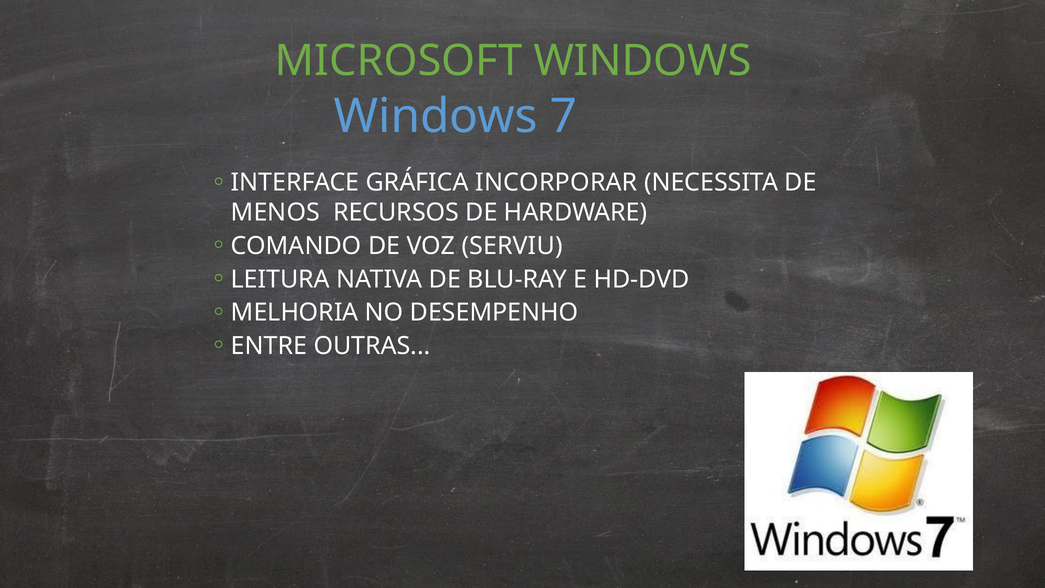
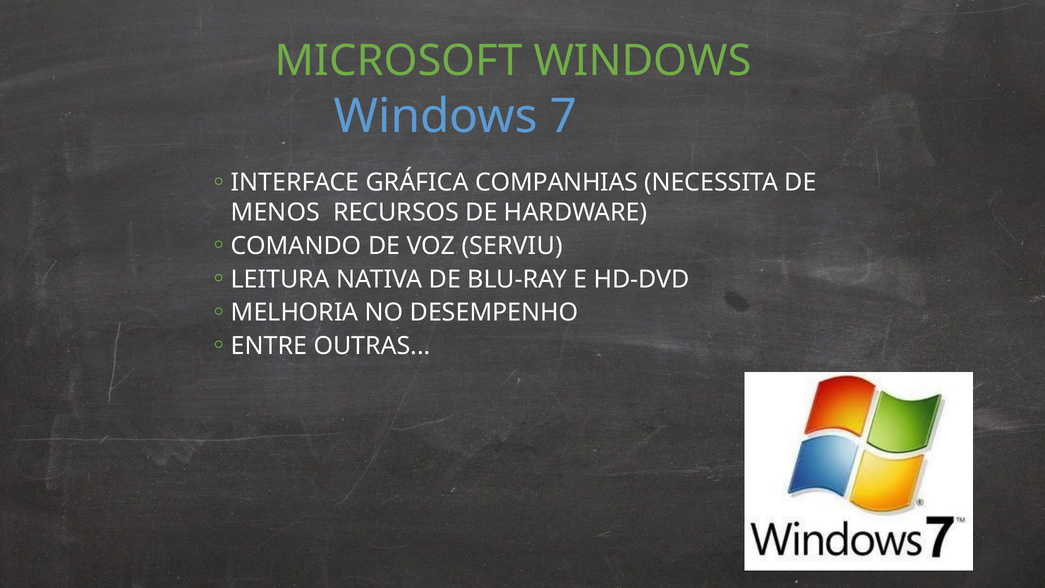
INCORPORAR: INCORPORAR -> COMPANHIAS (557, 183)
